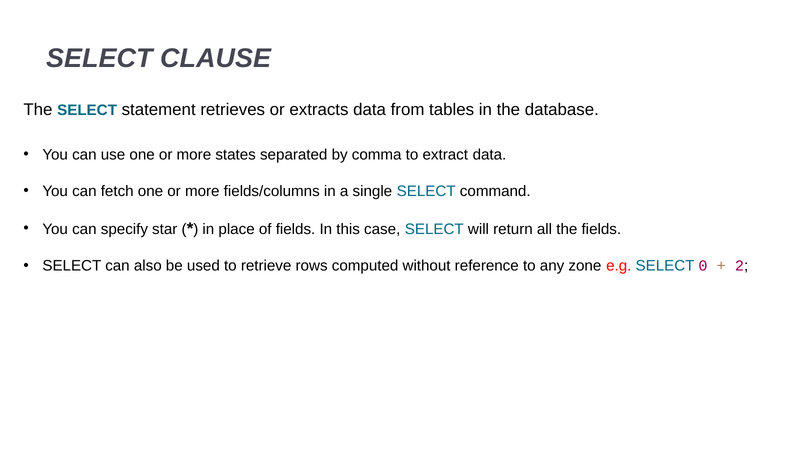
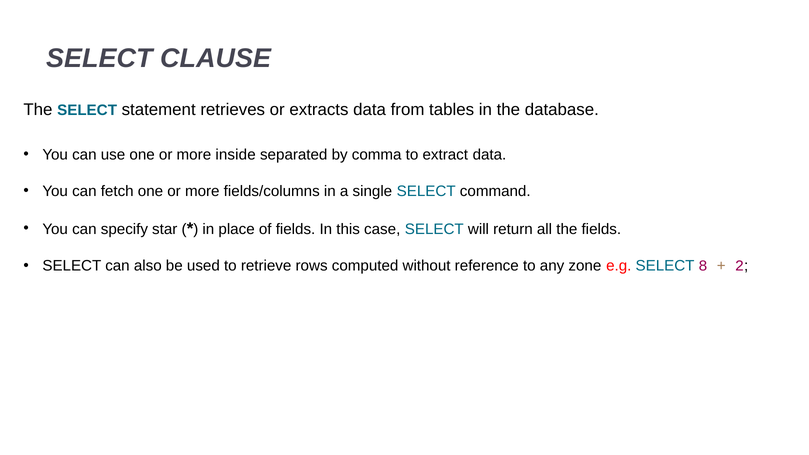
states: states -> inside (236, 155)
0: 0 -> 8 (703, 266)
